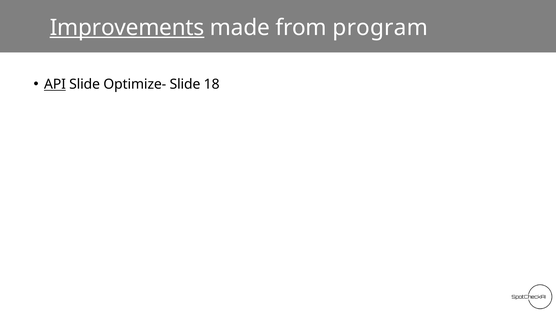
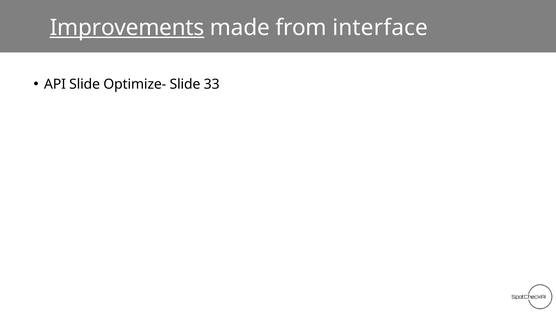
program: program -> interface (380, 28)
API underline: present -> none (55, 84)
18: 18 -> 33 (212, 84)
